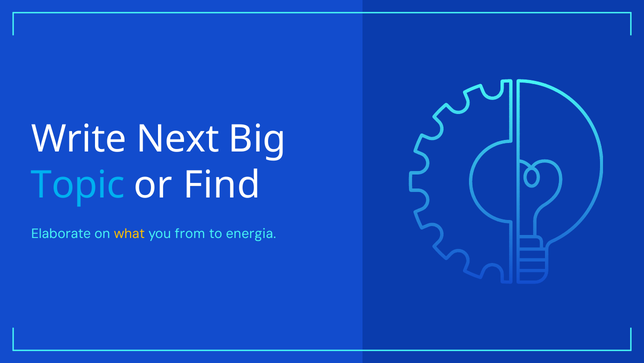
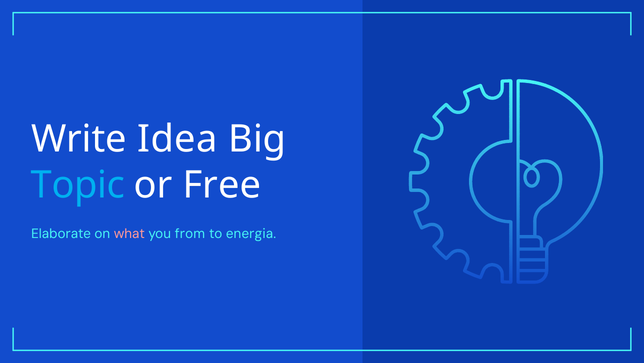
Next: Next -> Idea (177, 139)
Find: Find -> Free (222, 185)
what colour: yellow -> pink (129, 233)
